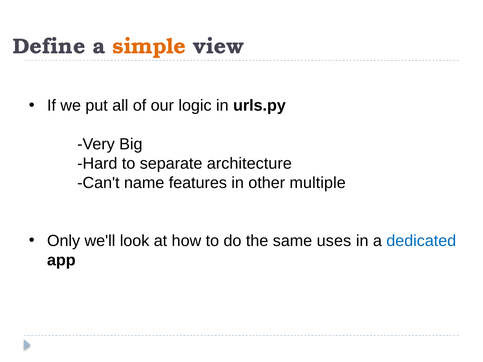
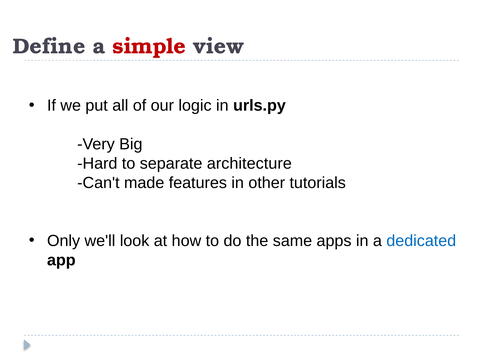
simple colour: orange -> red (149, 47)
name: name -> made (144, 183)
multiple: multiple -> tutorials (318, 183)
uses: uses -> apps (334, 241)
